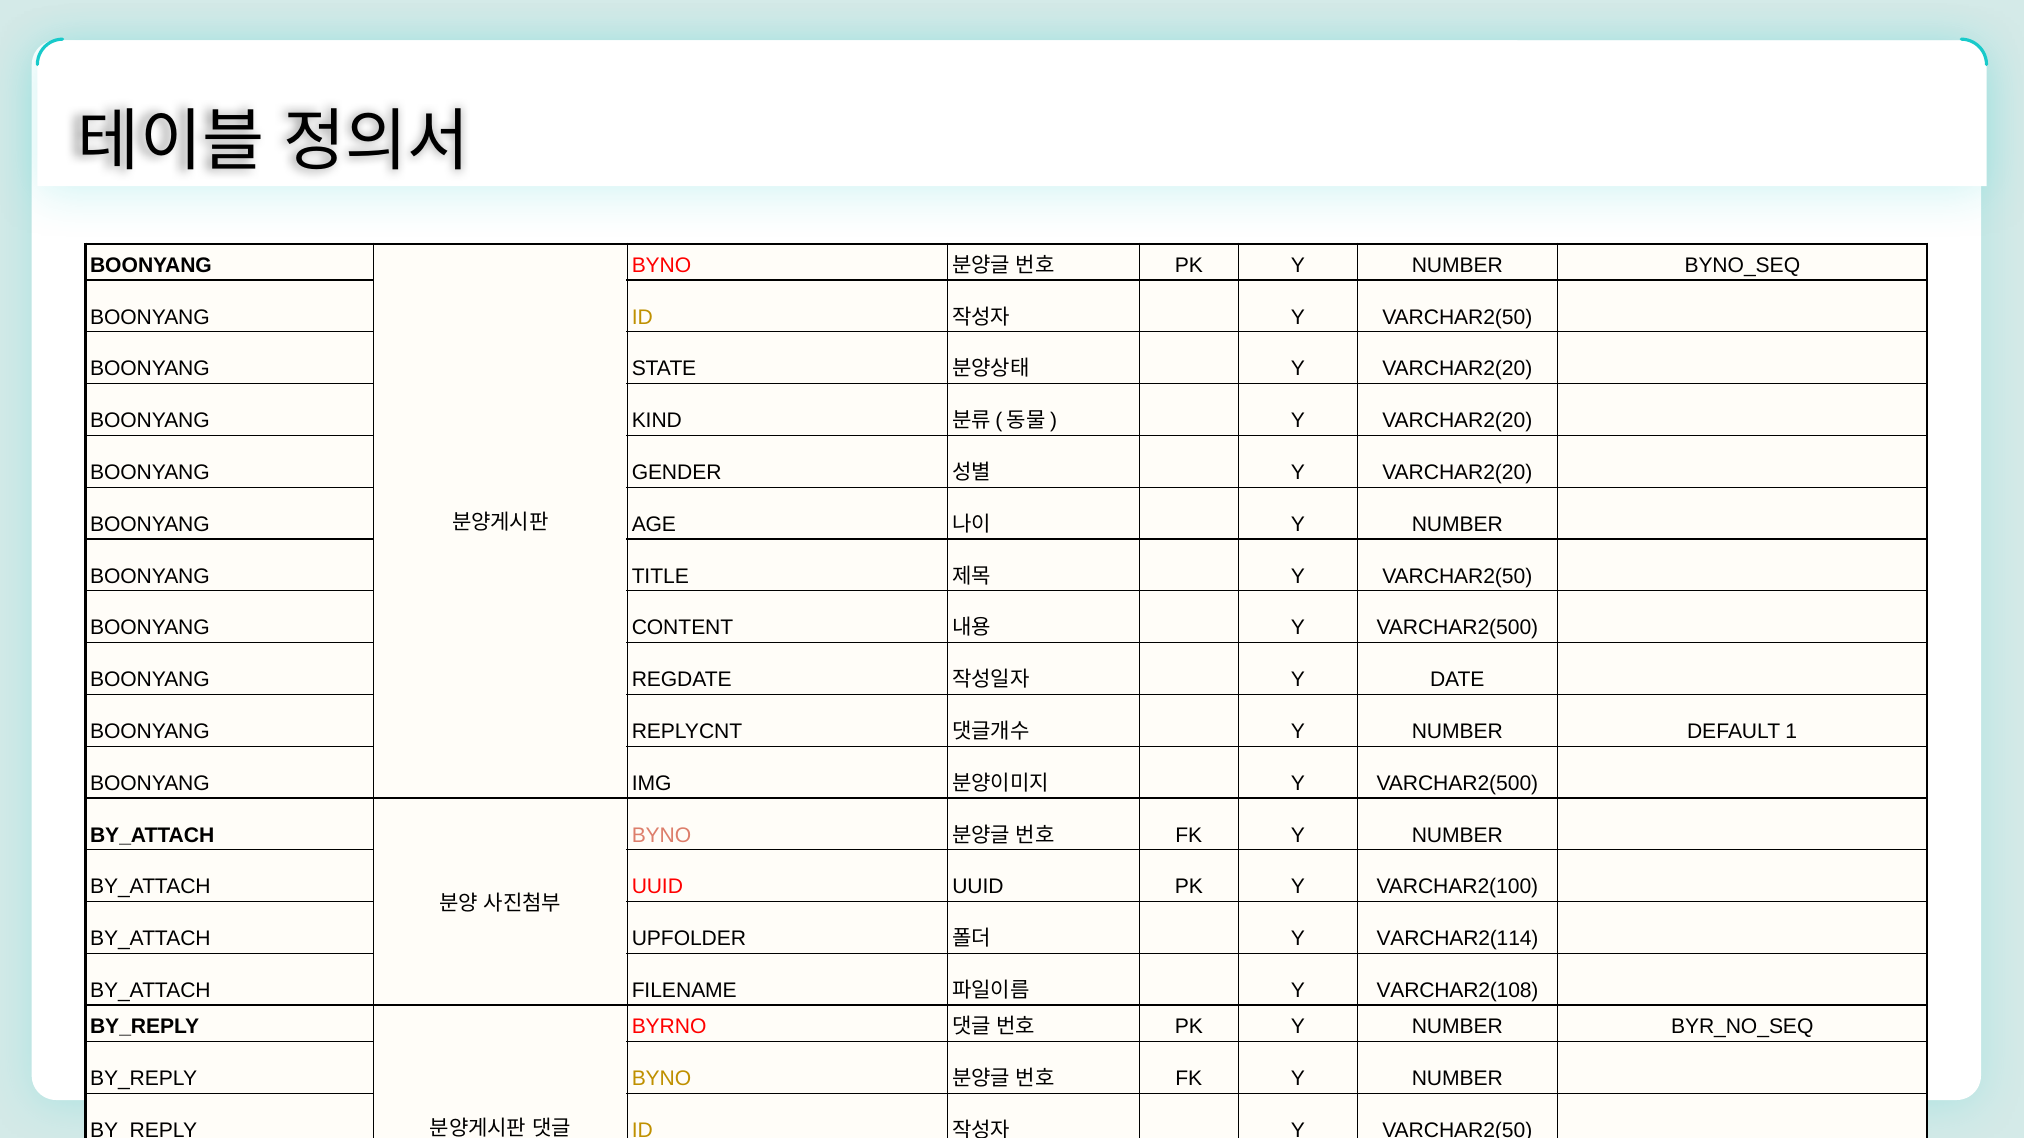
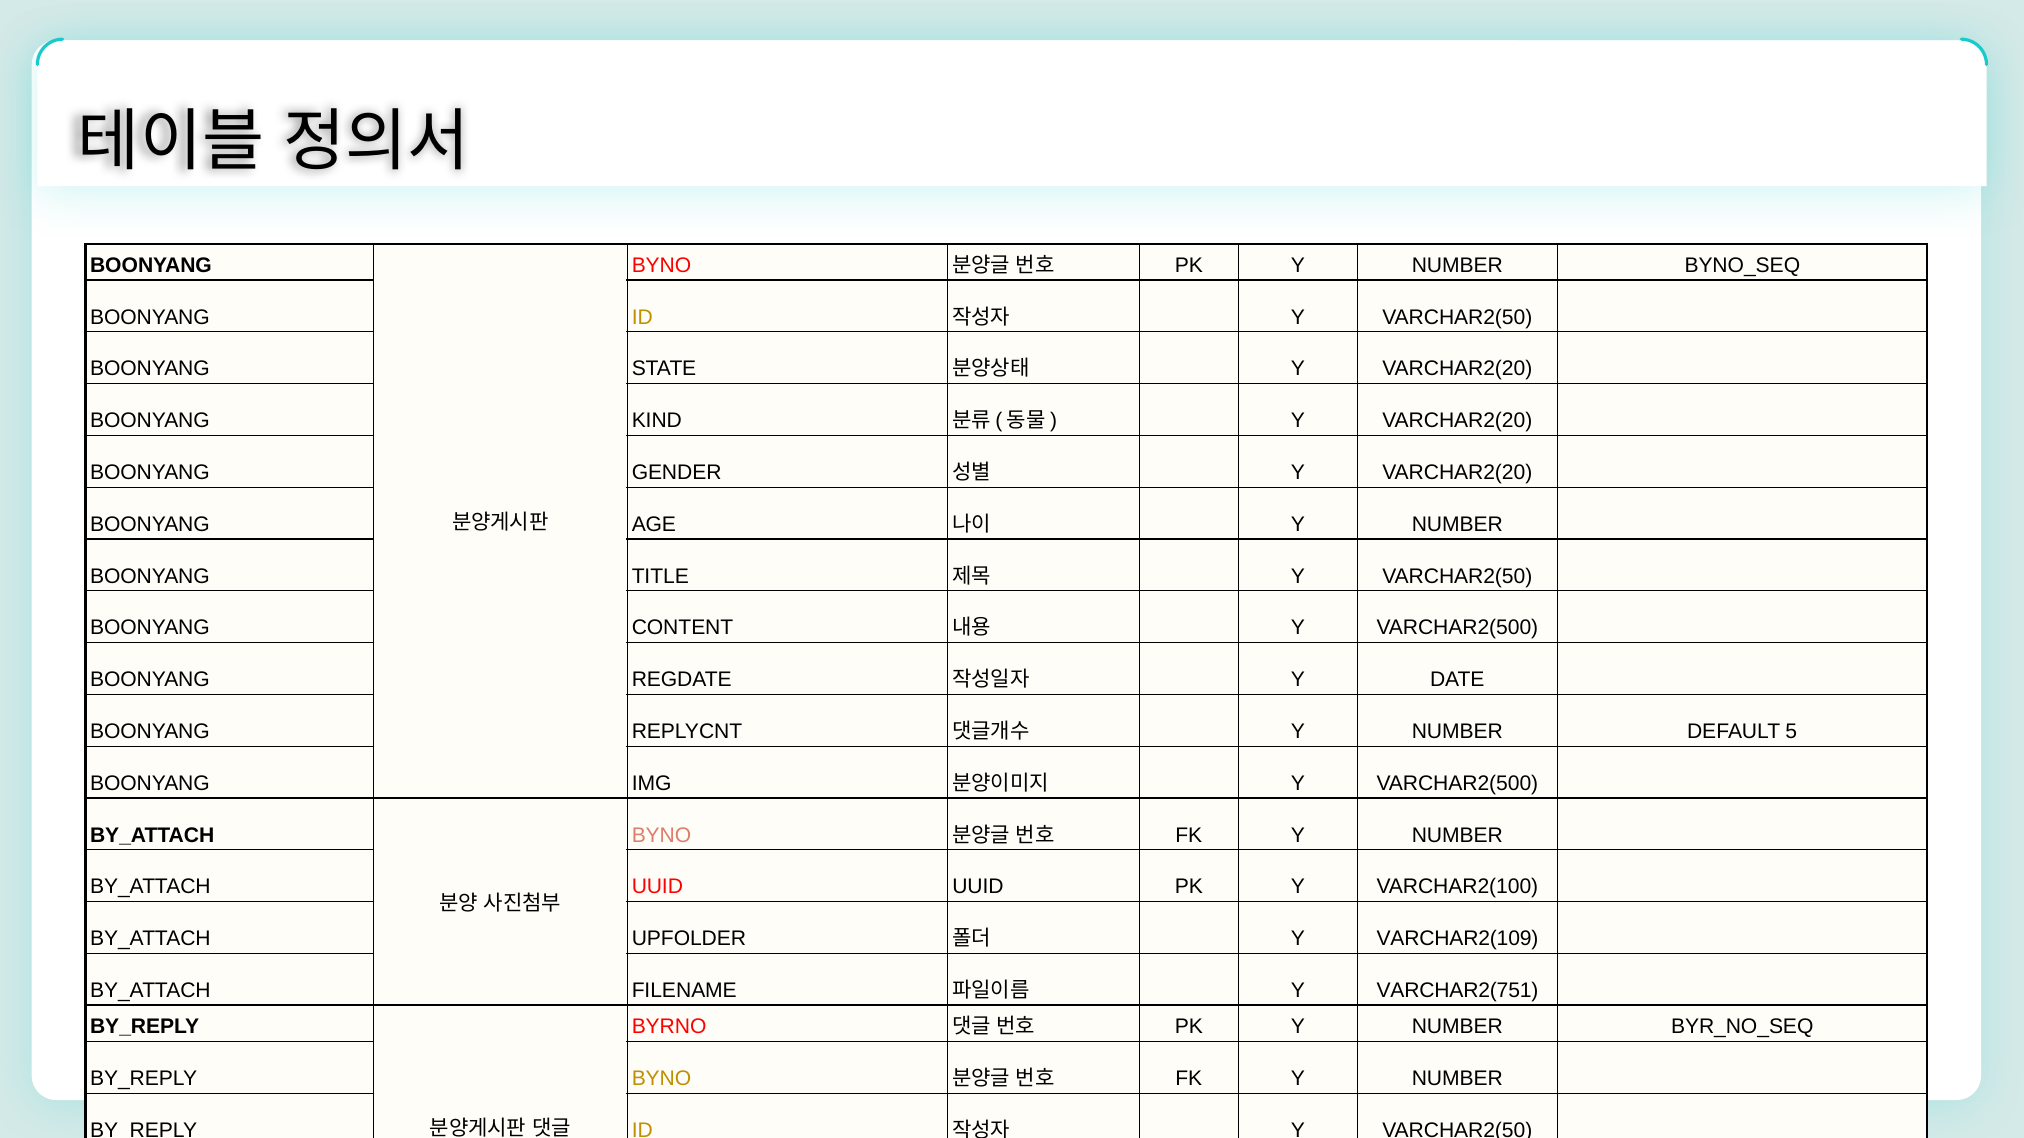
1: 1 -> 5 (1791, 732)
VARCHAR2(114: VARCHAR2(114 -> VARCHAR2(109 (1457, 939)
VARCHAR2(108: VARCHAR2(108 -> VARCHAR2(751 (1457, 991)
